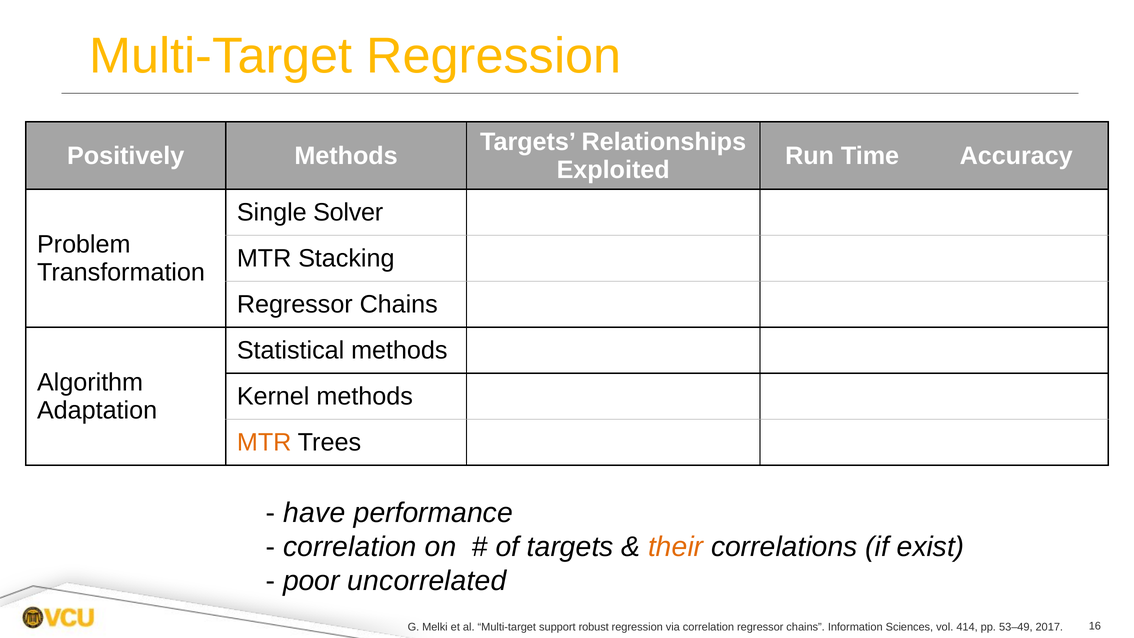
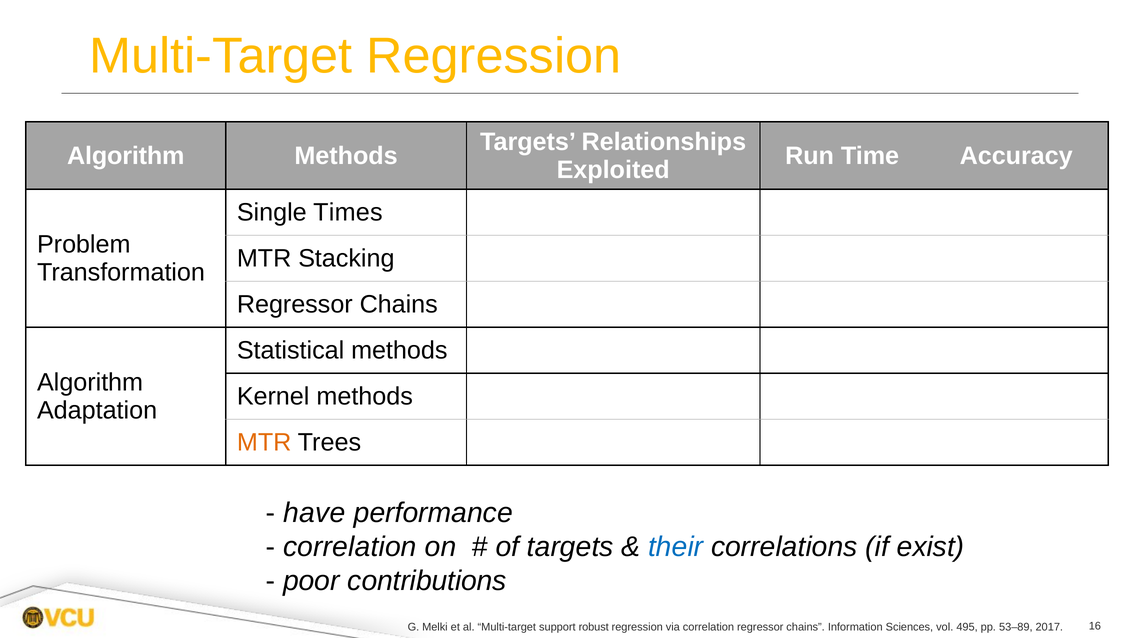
Positively: Positively -> Algorithm (126, 156)
Solver: Solver -> Times (348, 213)
their colour: orange -> blue (676, 547)
uncorrelated: uncorrelated -> contributions (427, 581)
414: 414 -> 495 (967, 627)
53–49: 53–49 -> 53–89 (1016, 627)
